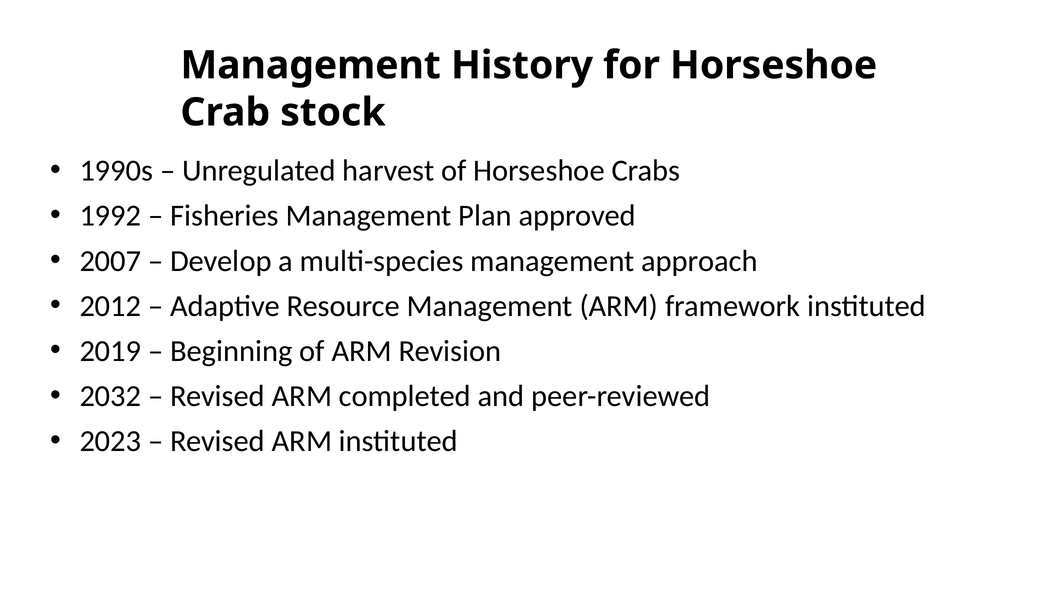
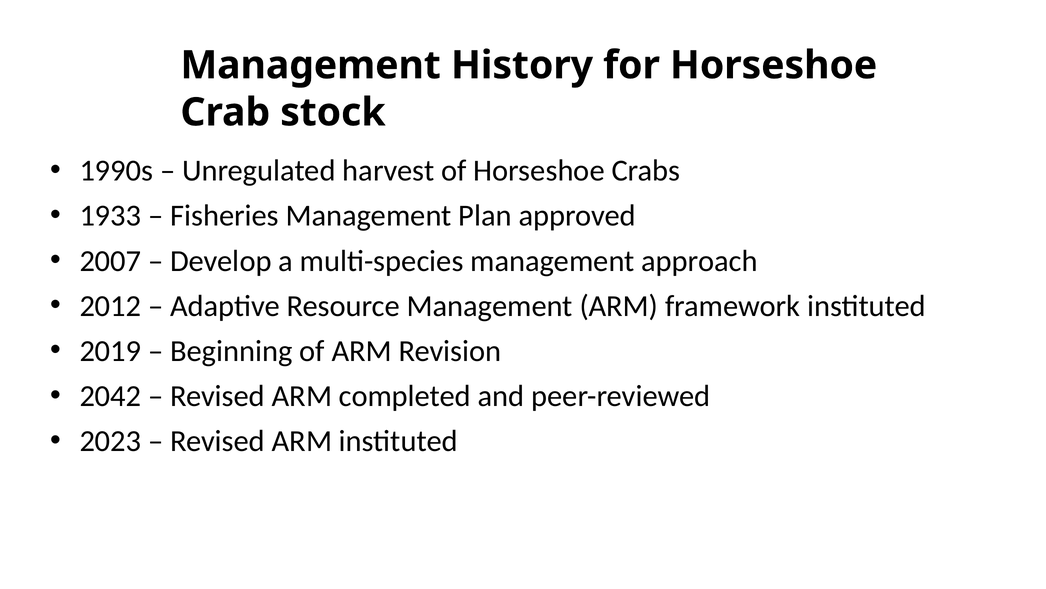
1992: 1992 -> 1933 (110, 216)
2032: 2032 -> 2042 (110, 396)
